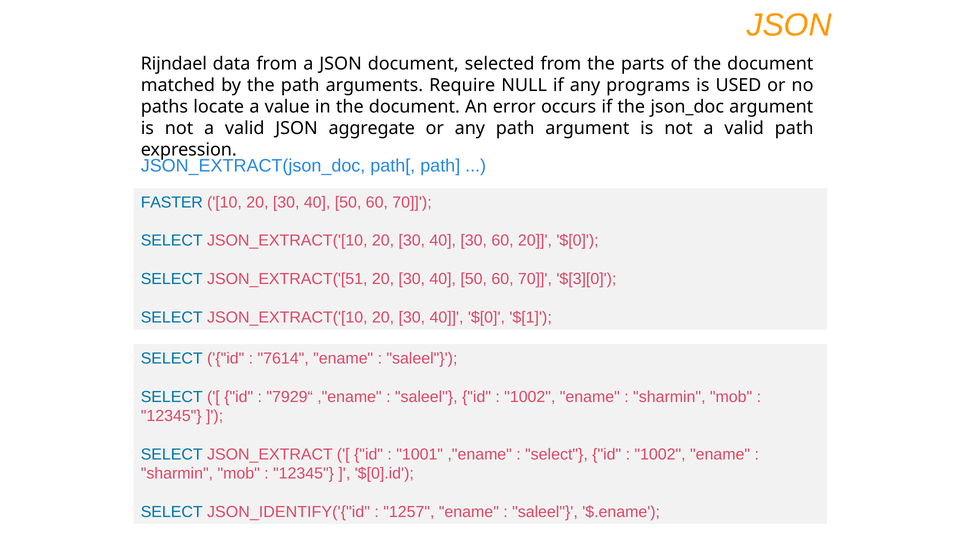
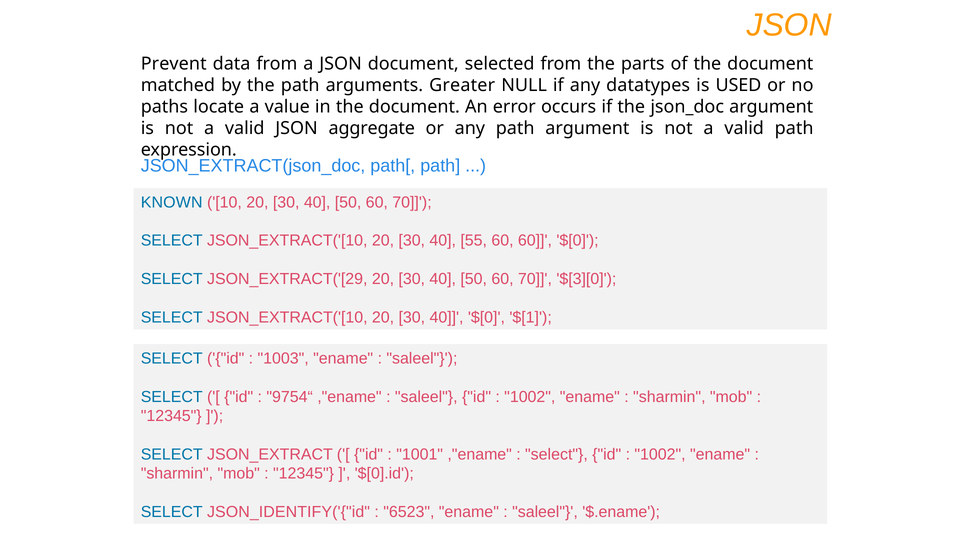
Rijndael: Rijndael -> Prevent (174, 63)
Require: Require -> Greater (462, 85)
programs: programs -> datatypes (648, 85)
FASTER: FASTER -> KNOWN (172, 202)
40 30: 30 -> 55 (474, 240)
60 20: 20 -> 60 (535, 240)
JSON_EXTRACT('[51: JSON_EXTRACT('[51 -> JSON_EXTRACT('[29 (287, 279)
7614: 7614 -> 1003 (283, 358)
7929“: 7929“ -> 9754“ (290, 396)
1257: 1257 -> 6523 (409, 511)
